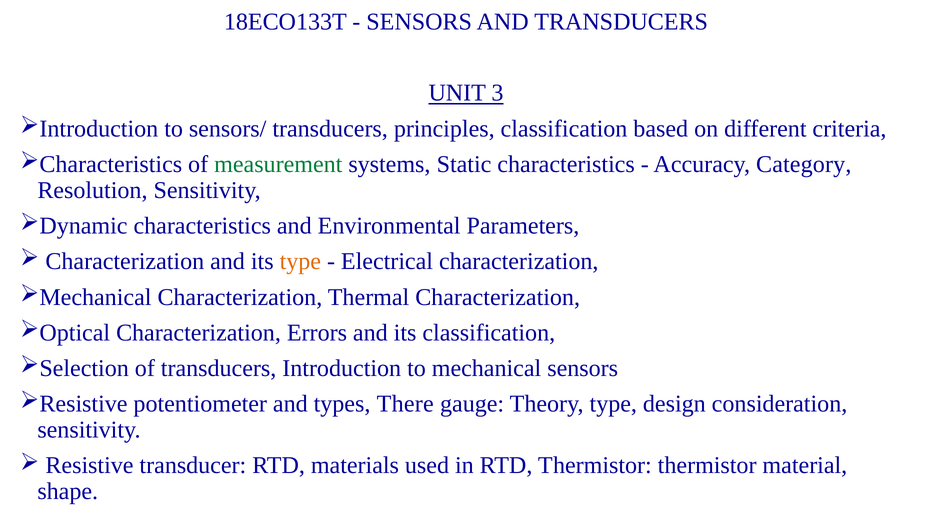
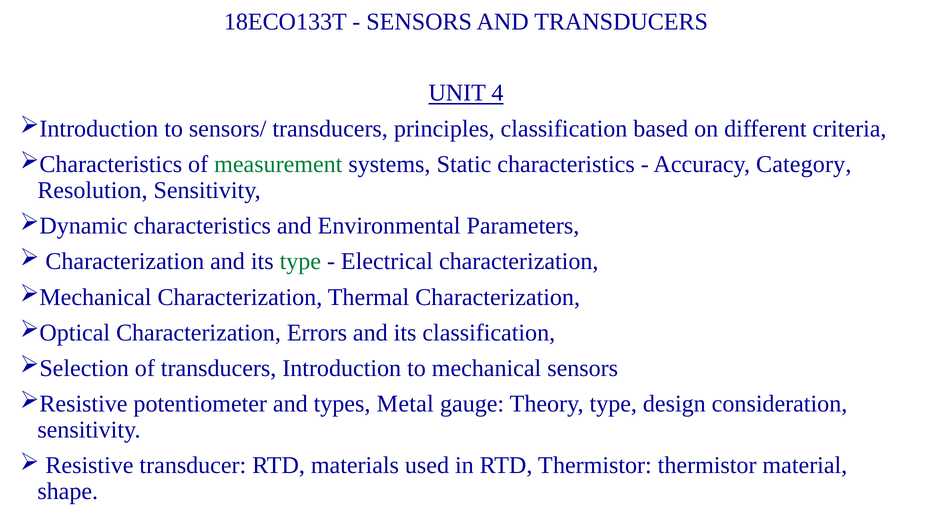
3: 3 -> 4 (497, 93)
type colour: orange -> green (300, 262)
There: There -> Metal (405, 404)
